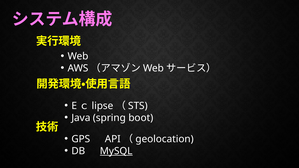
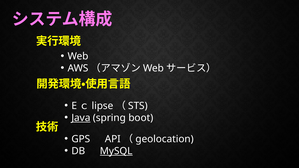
Java underline: none -> present (81, 118)
